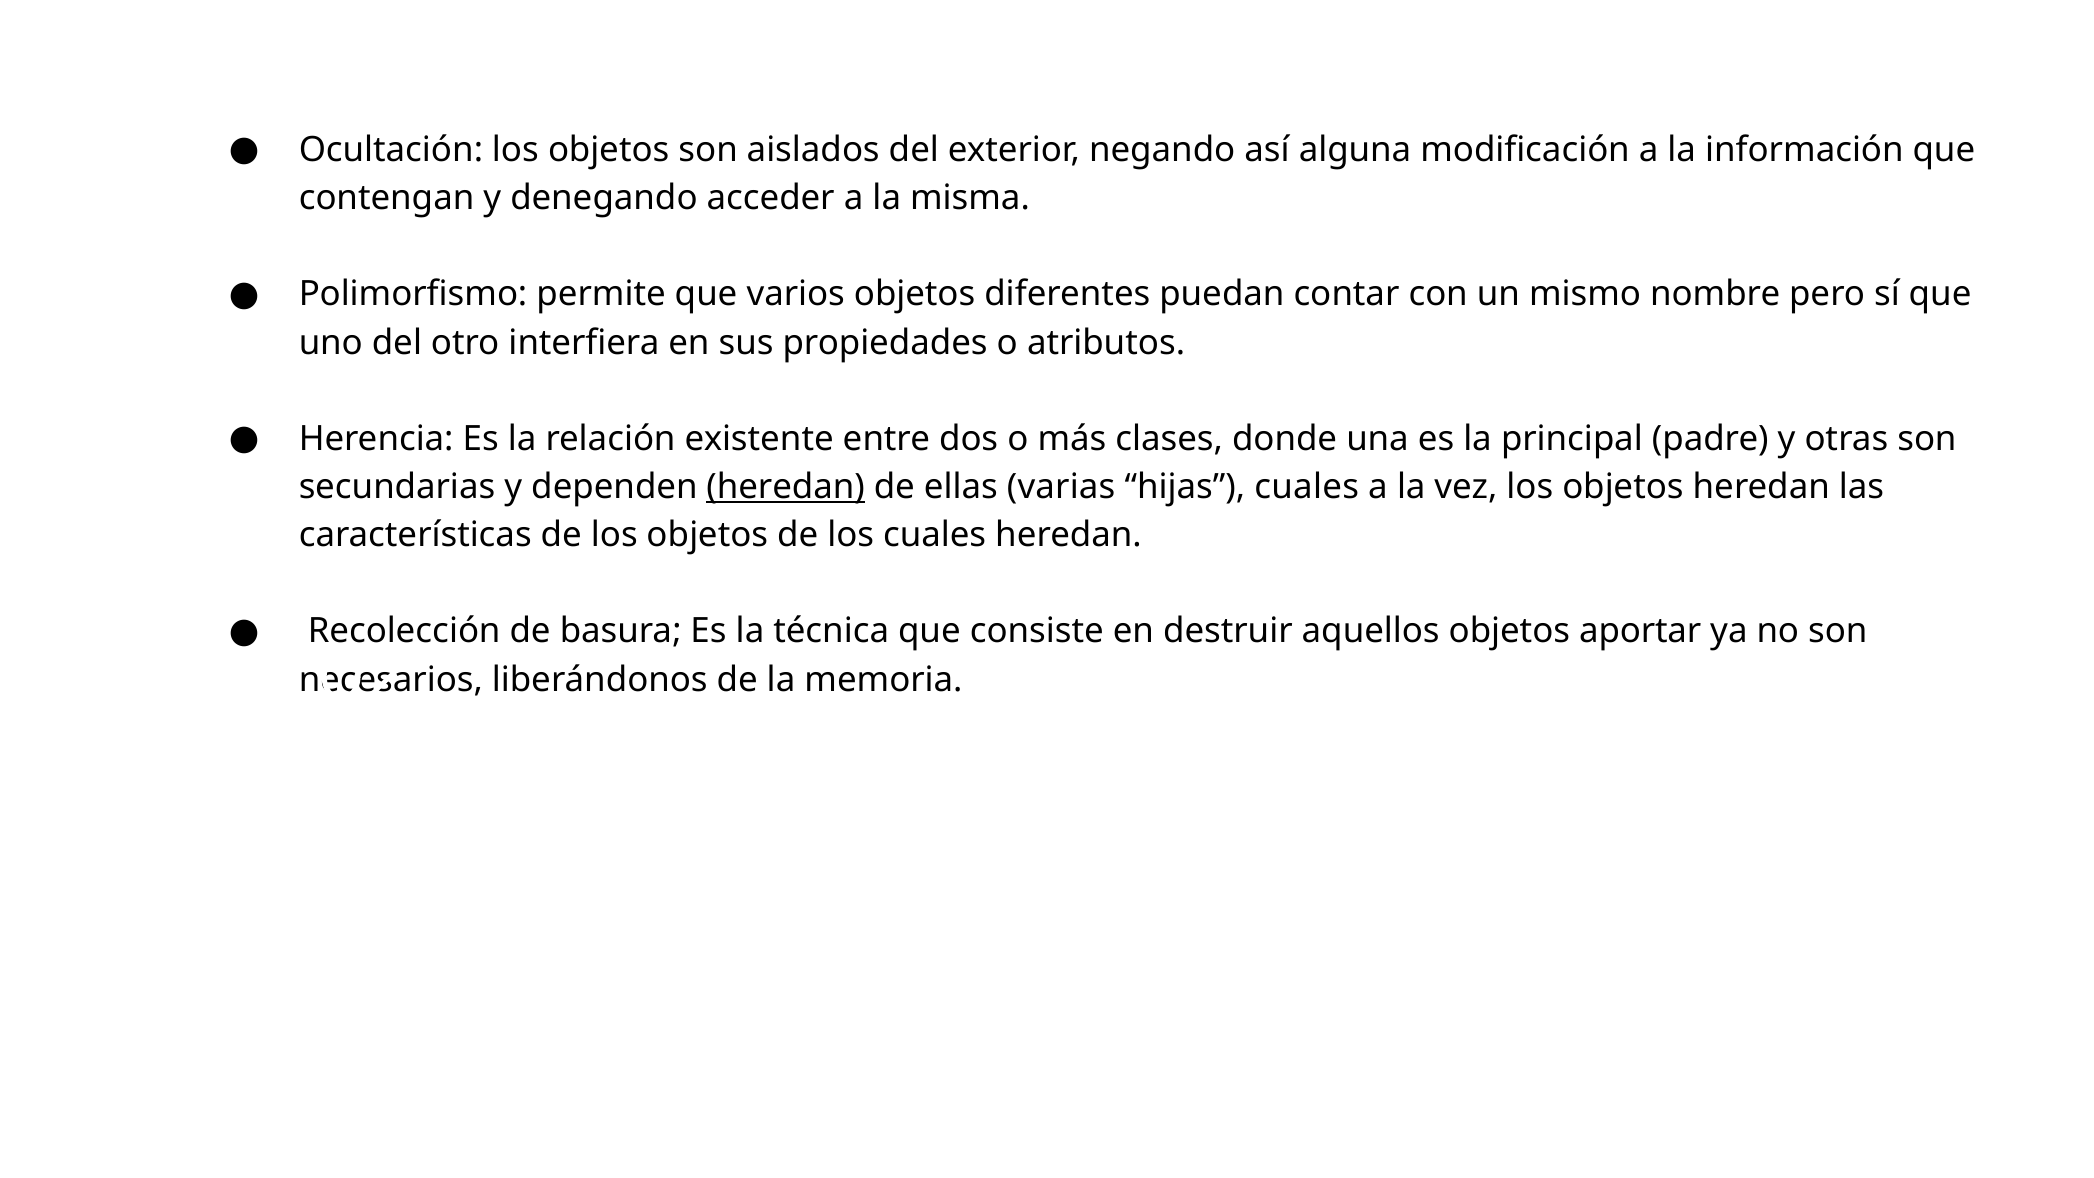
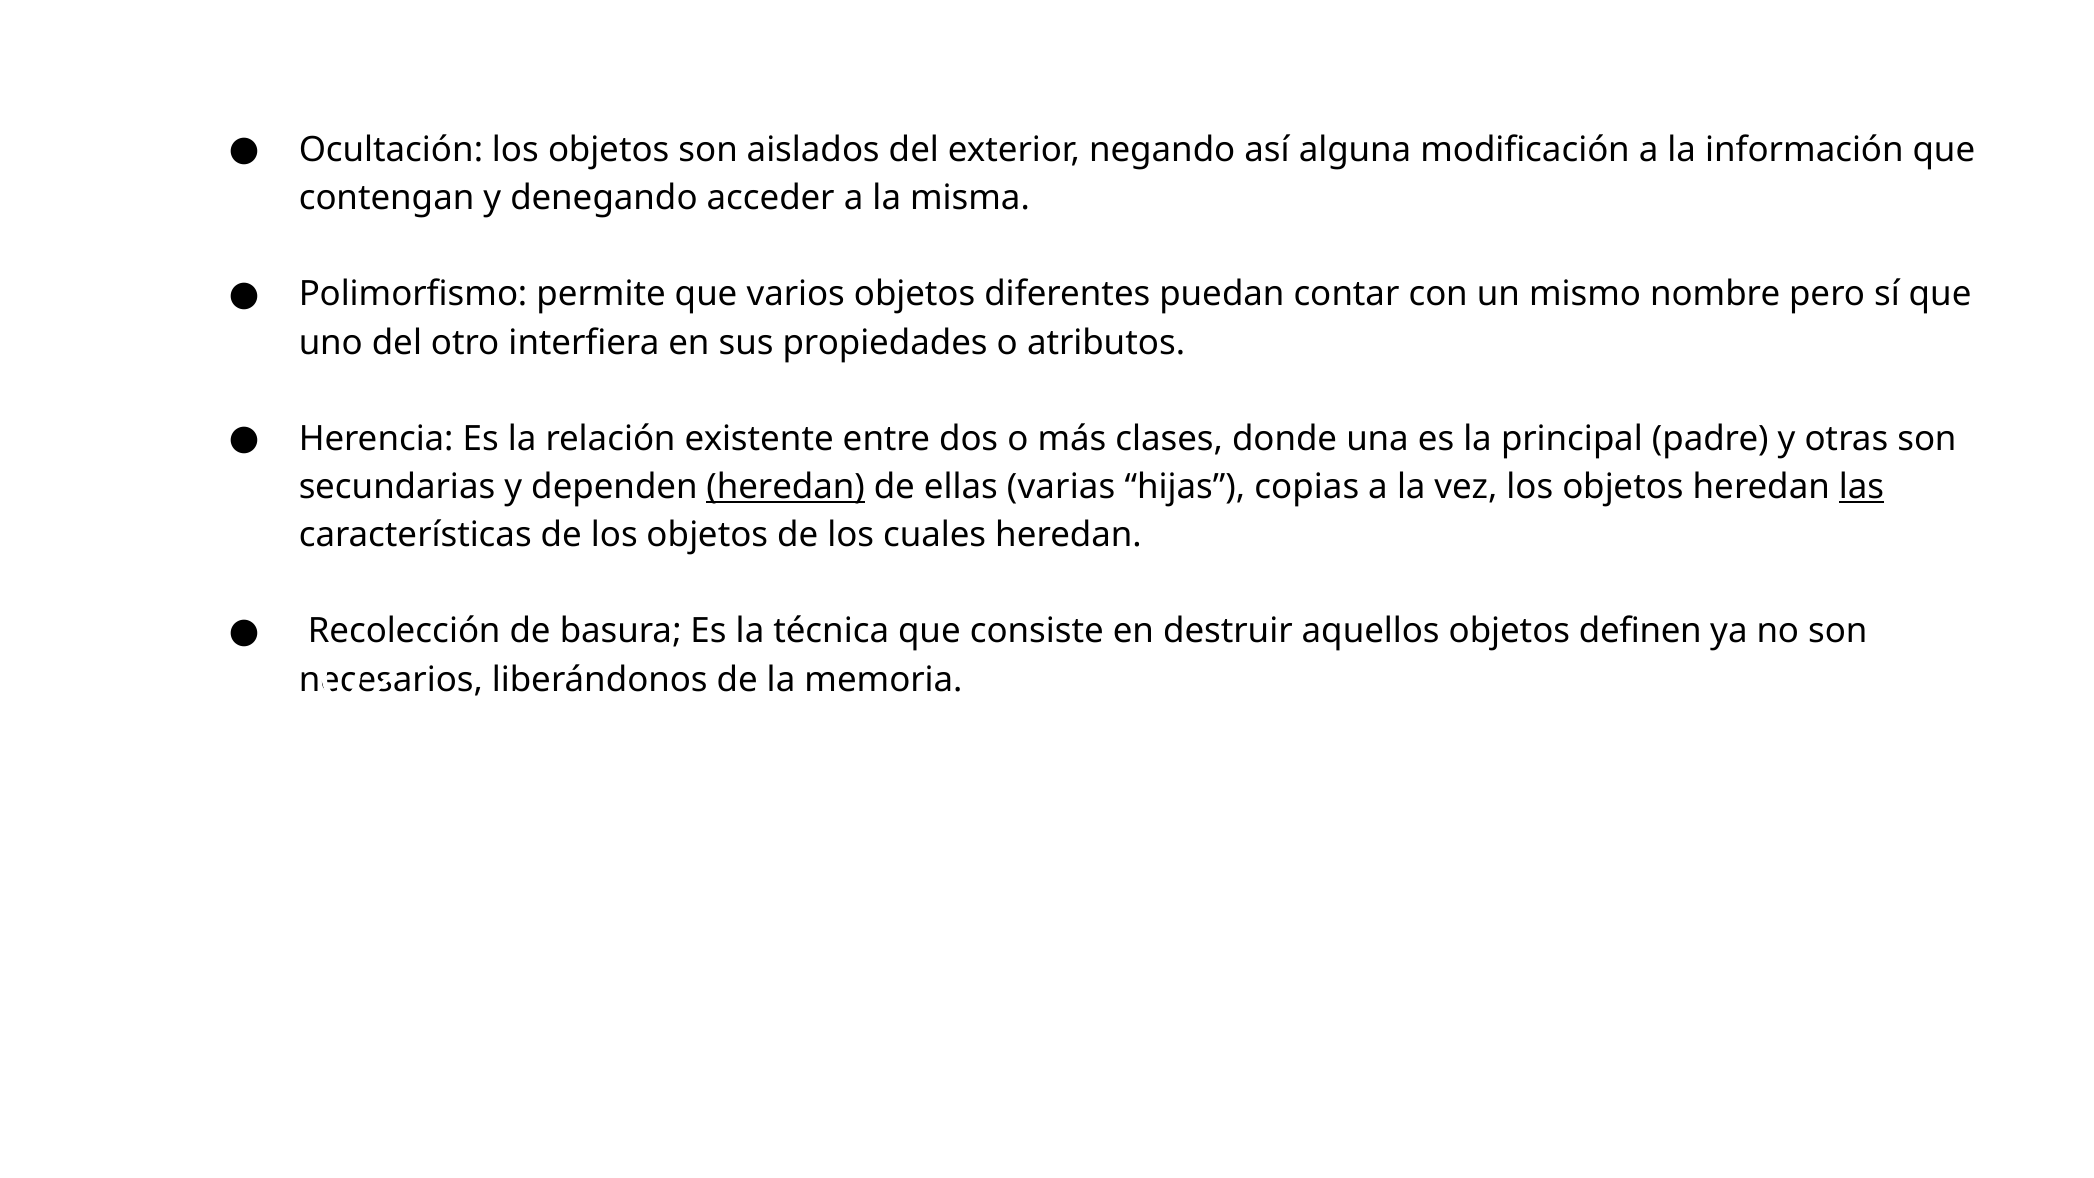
hijas cuales: cuales -> copias (1307, 487)
las underline: none -> present (1862, 487)
aportar: aportar -> definen (1640, 631)
